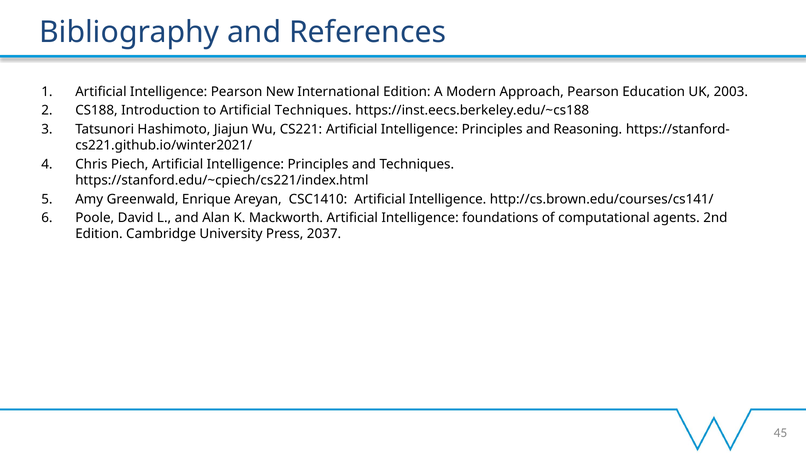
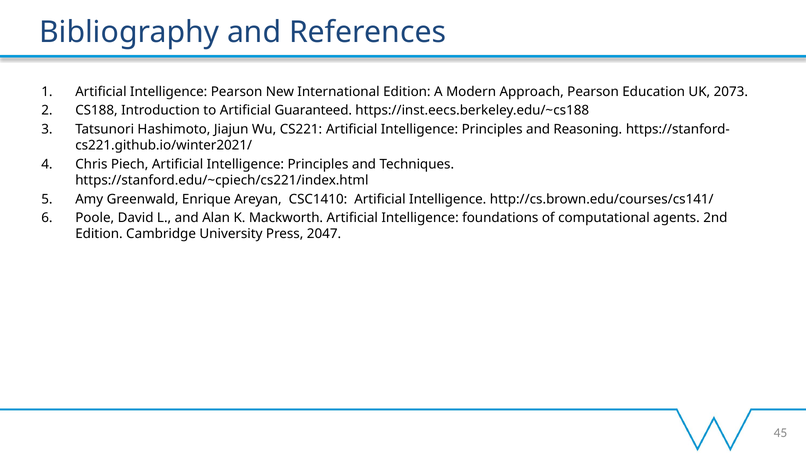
2003: 2003 -> 2073 (731, 92)
Artificial Techniques: Techniques -> Guaranteed (313, 111)
2037: 2037 -> 2047 (324, 234)
